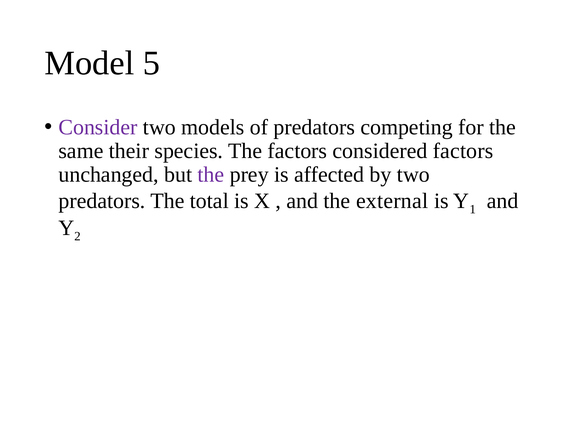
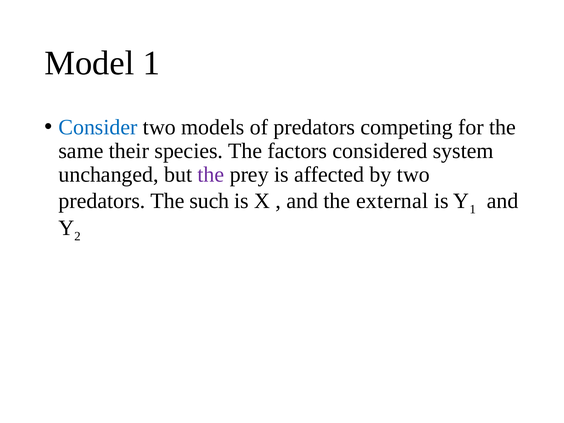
Model 5: 5 -> 1 (152, 63)
Consider colour: purple -> blue (98, 127)
considered factors: factors -> system (463, 151)
total: total -> such (209, 201)
